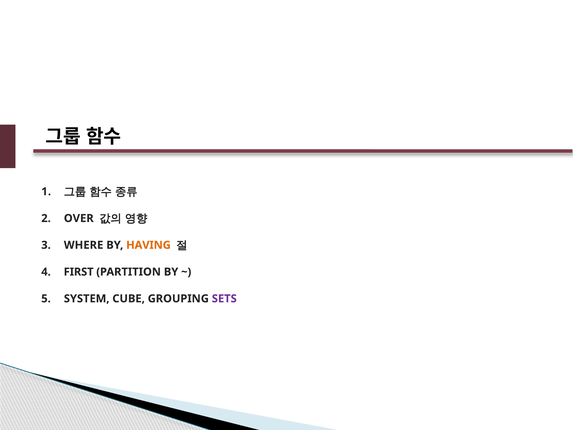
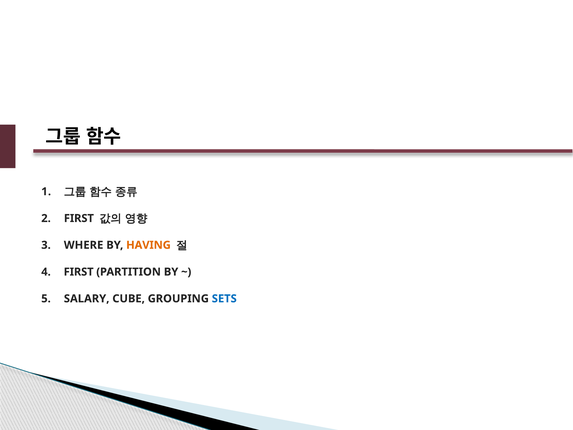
OVER: OVER -> FIRST (79, 218)
SYSTEM: SYSTEM -> SALARY (87, 298)
SETS colour: purple -> blue (224, 298)
